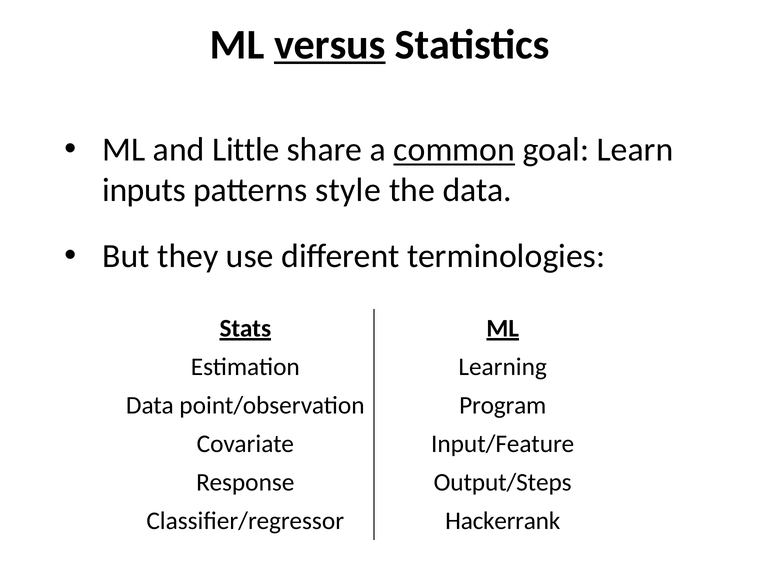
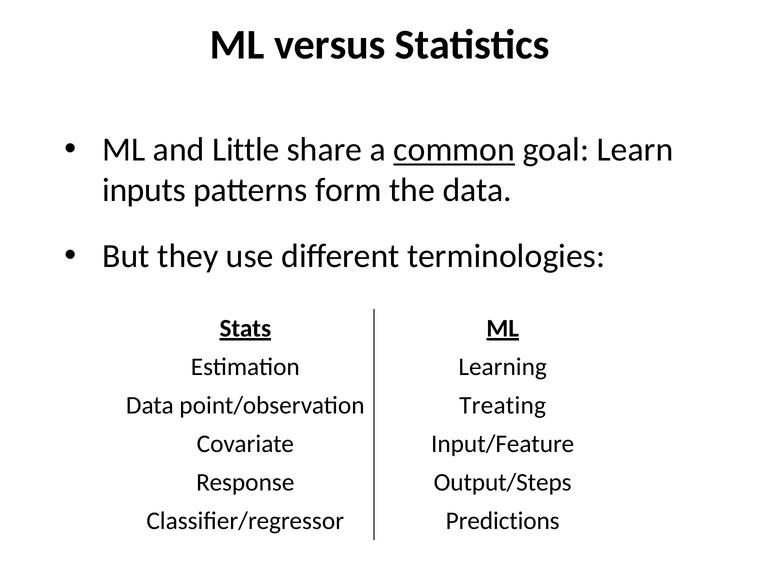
versus underline: present -> none (330, 45)
style: style -> form (348, 190)
Program: Program -> Treating (503, 406)
Hackerrank: Hackerrank -> Predictions (503, 521)
